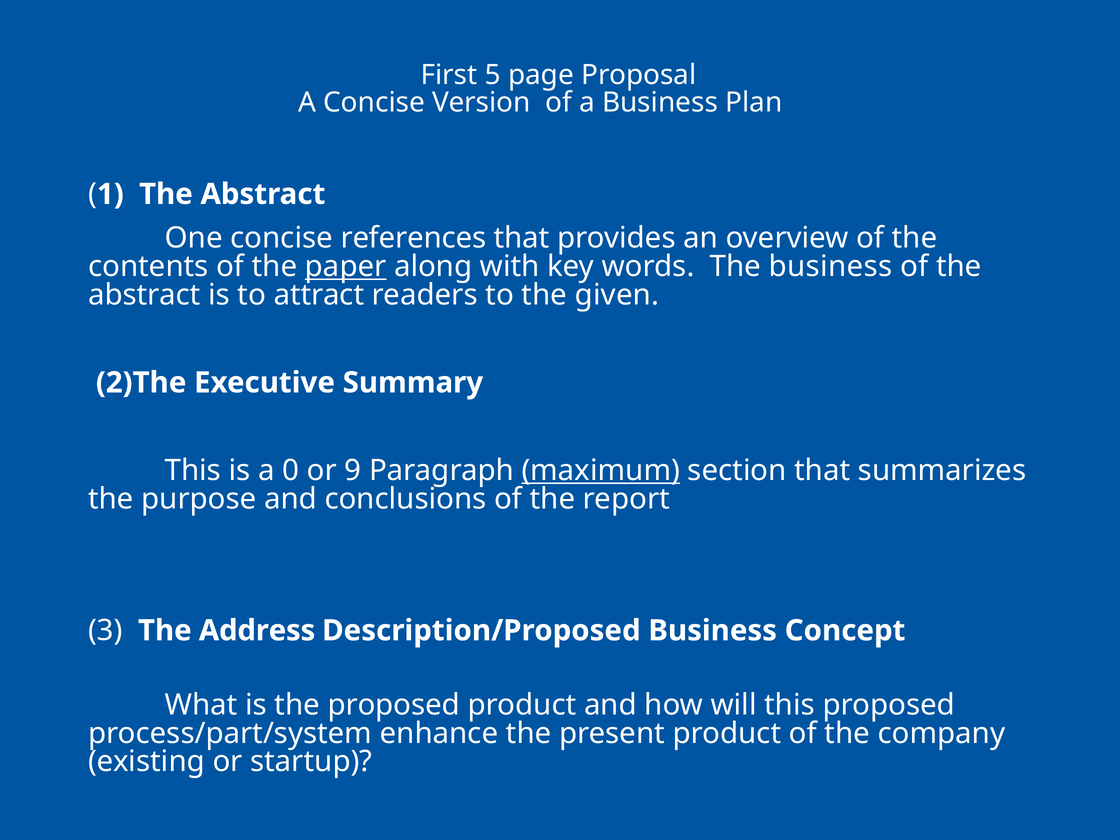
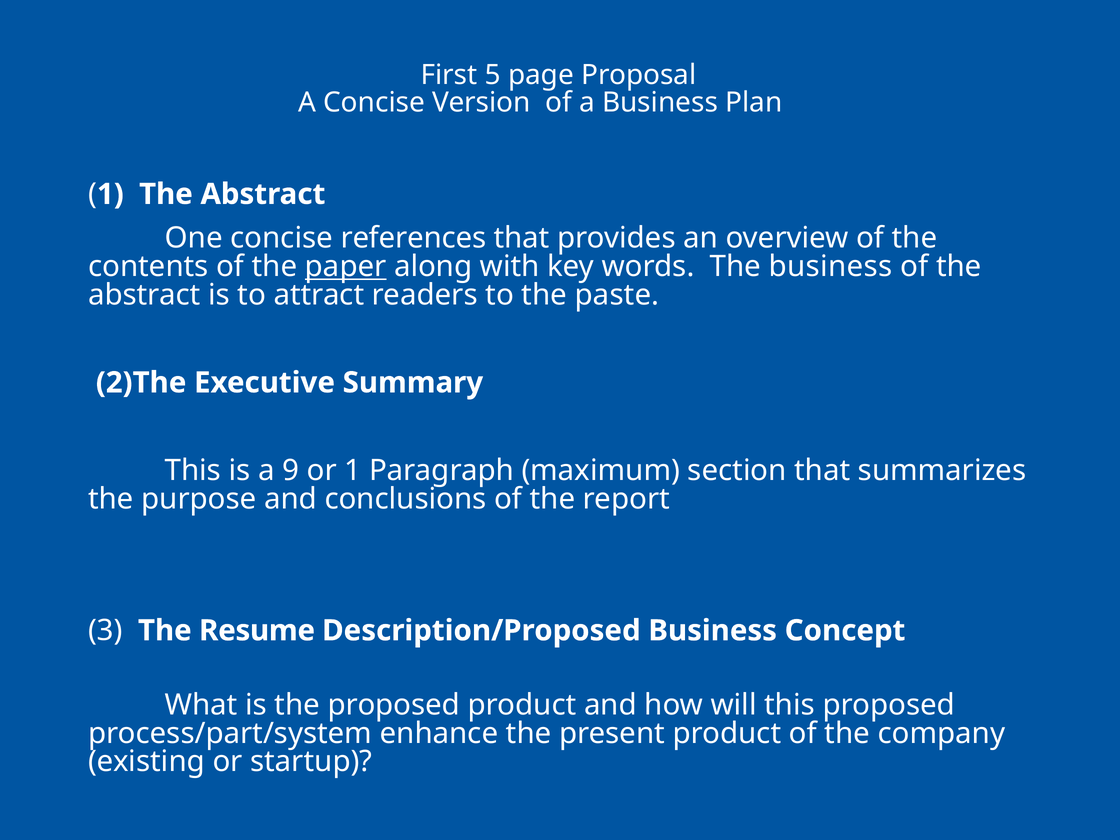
given: given -> paste (617, 295)
0: 0 -> 9 (291, 470)
or 9: 9 -> 1 (353, 470)
maximum underline: present -> none (601, 470)
Address: Address -> Resume (257, 631)
